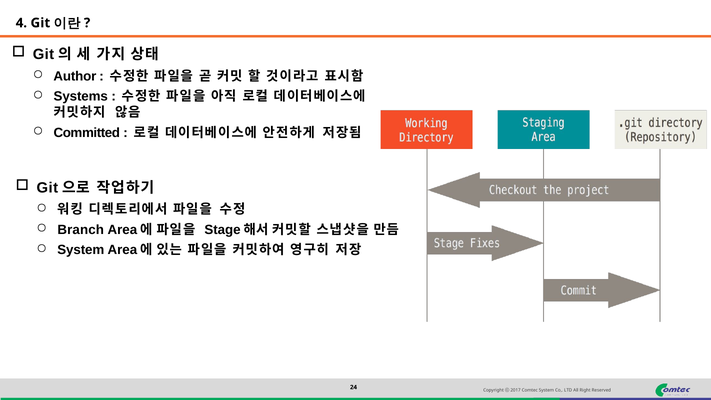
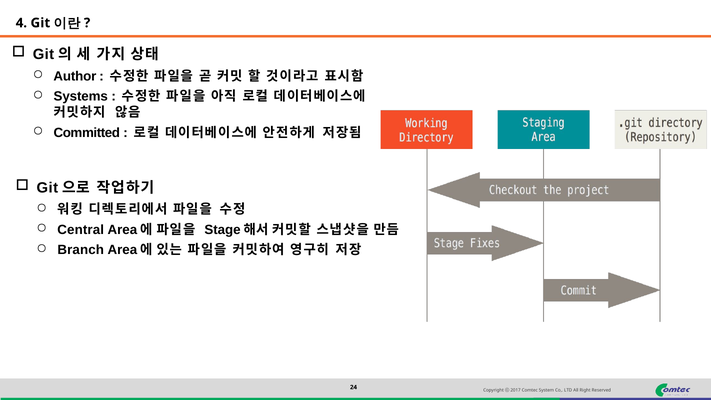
Branch: Branch -> Central (81, 230)
System: System -> Branch (81, 250)
